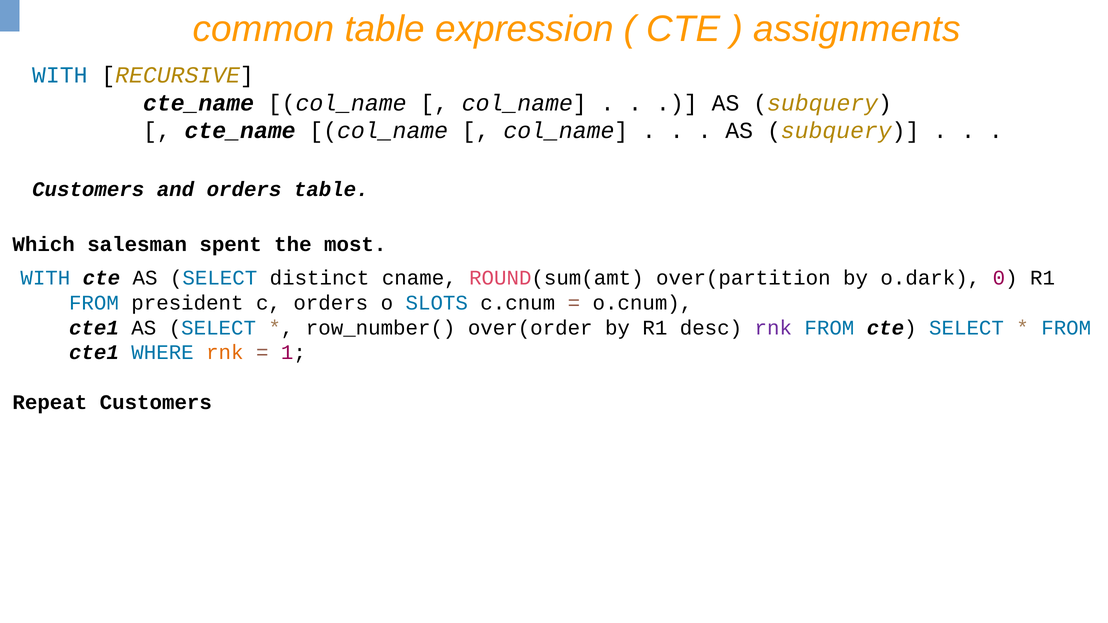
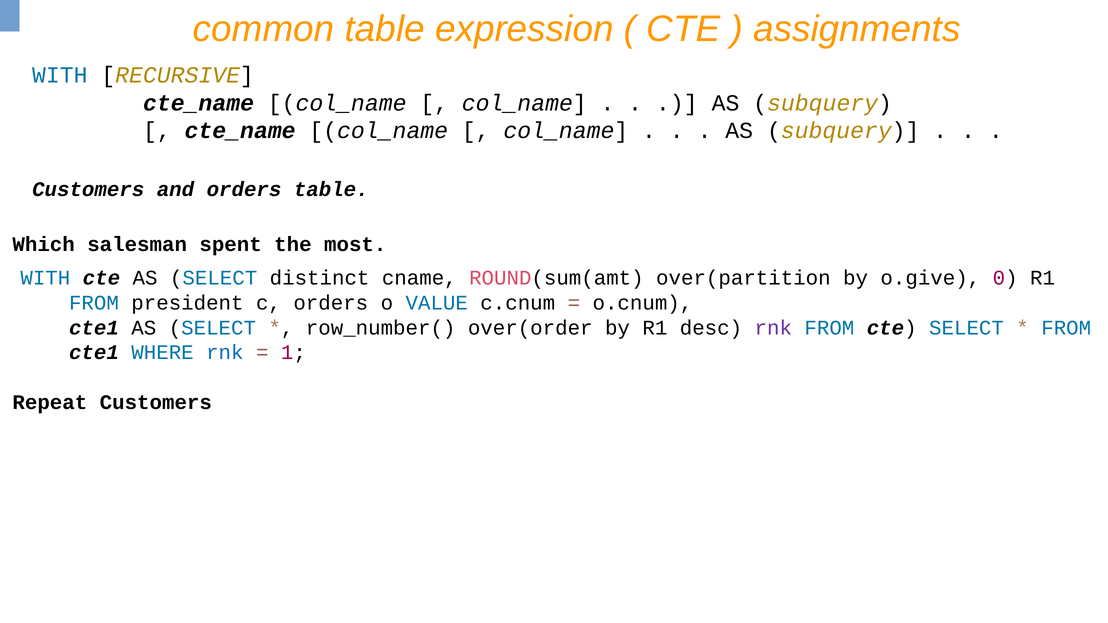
o.dark: o.dark -> o.give (930, 278)
SLOTS: SLOTS -> VALUE (437, 303)
rnk colour: orange -> blue (225, 353)
